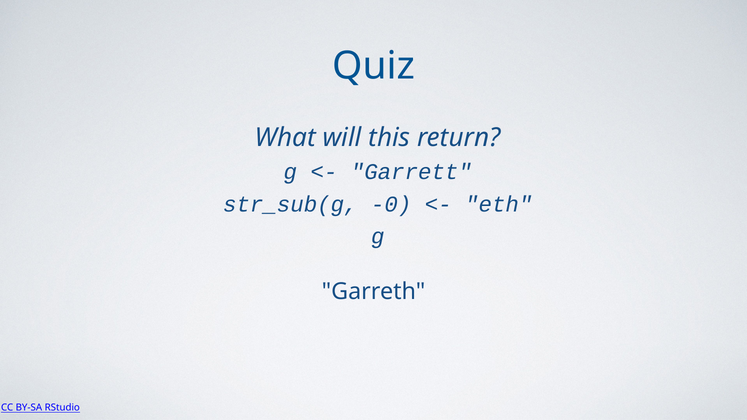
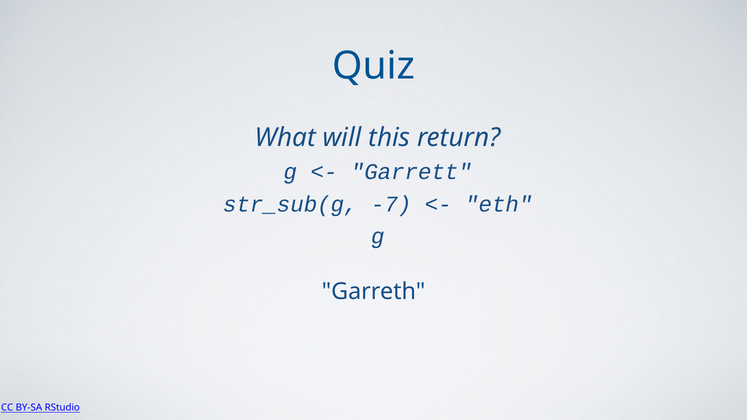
-0: -0 -> -7 (391, 204)
